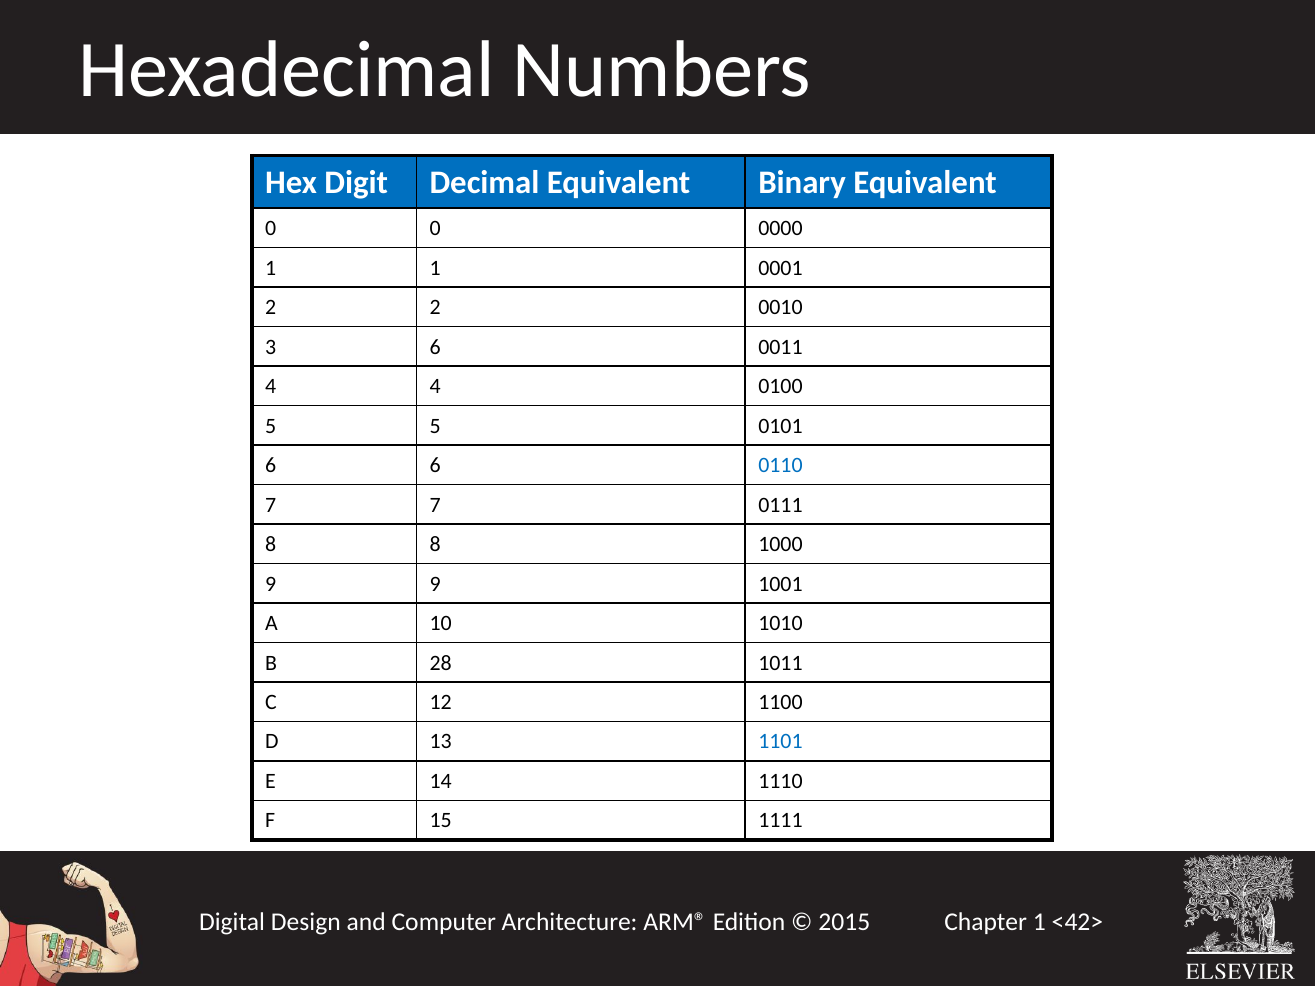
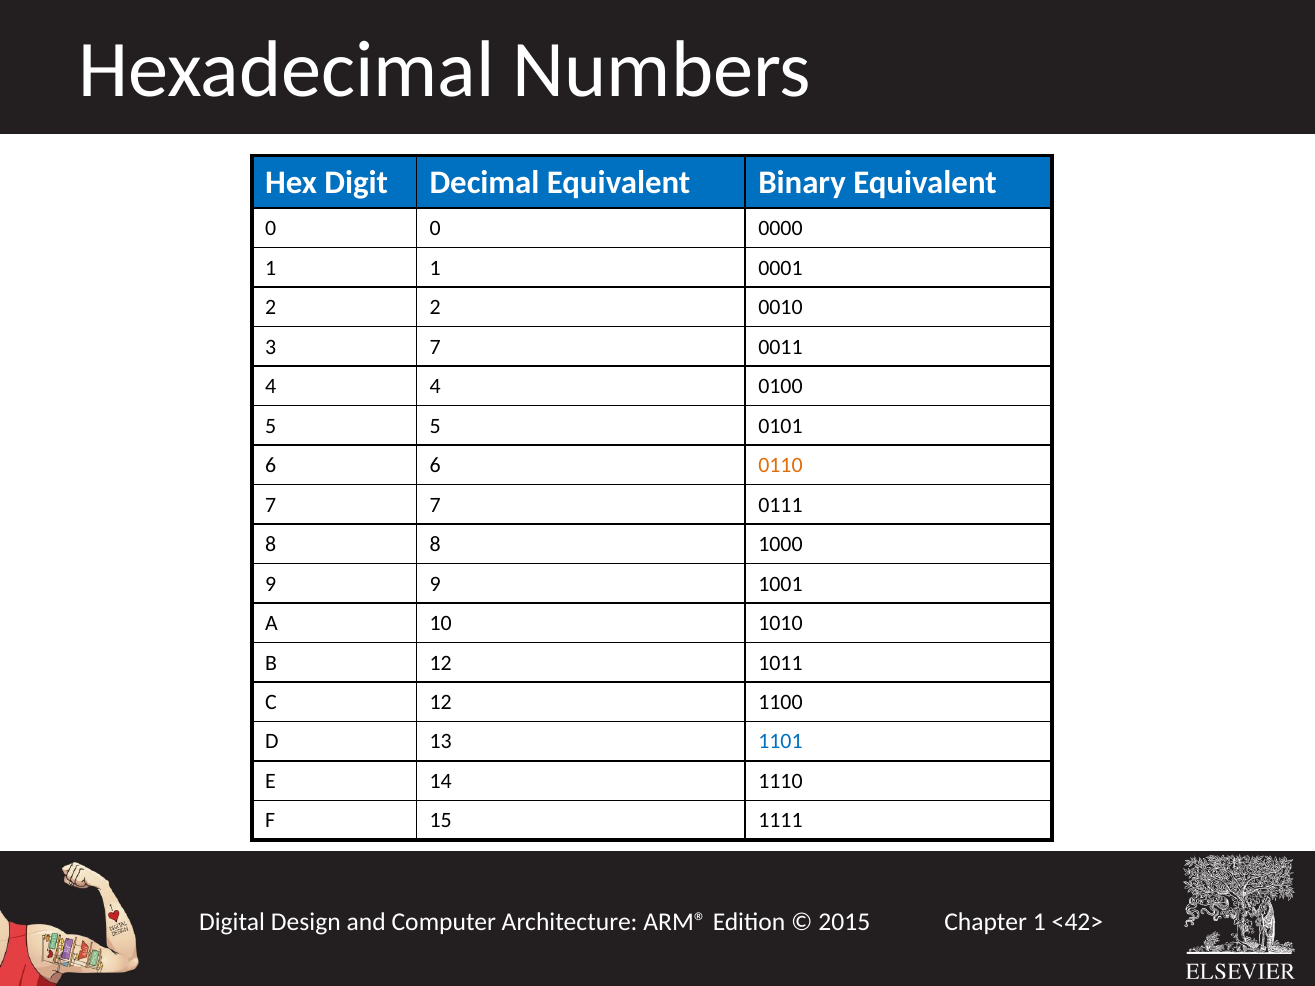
3 6: 6 -> 7 (435, 347)
0110 colour: blue -> orange (780, 465)
B 28: 28 -> 12 (441, 663)
